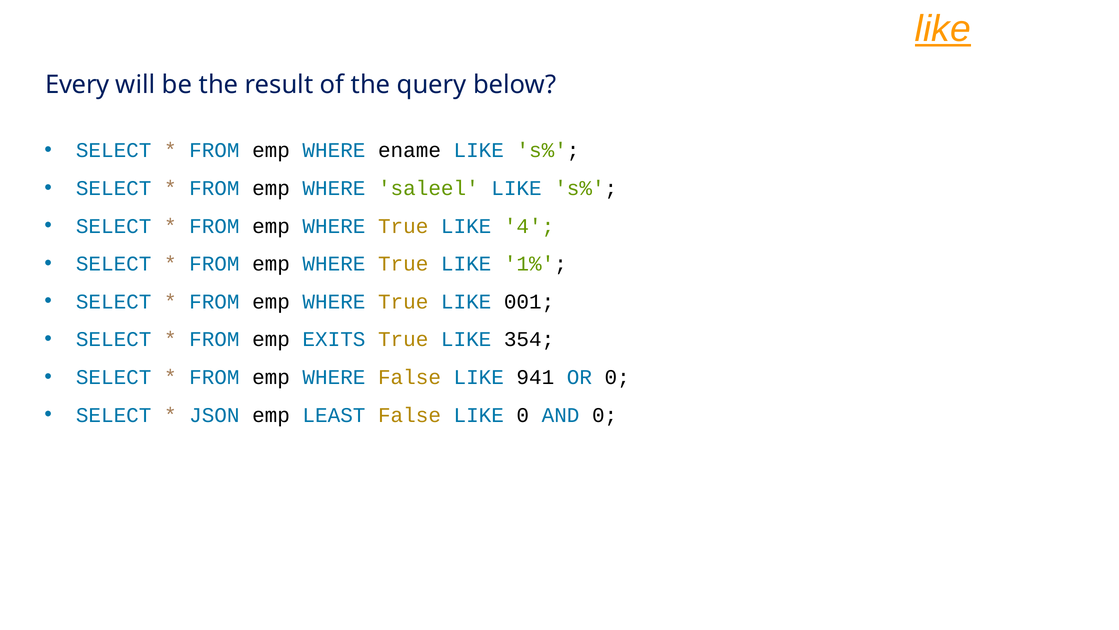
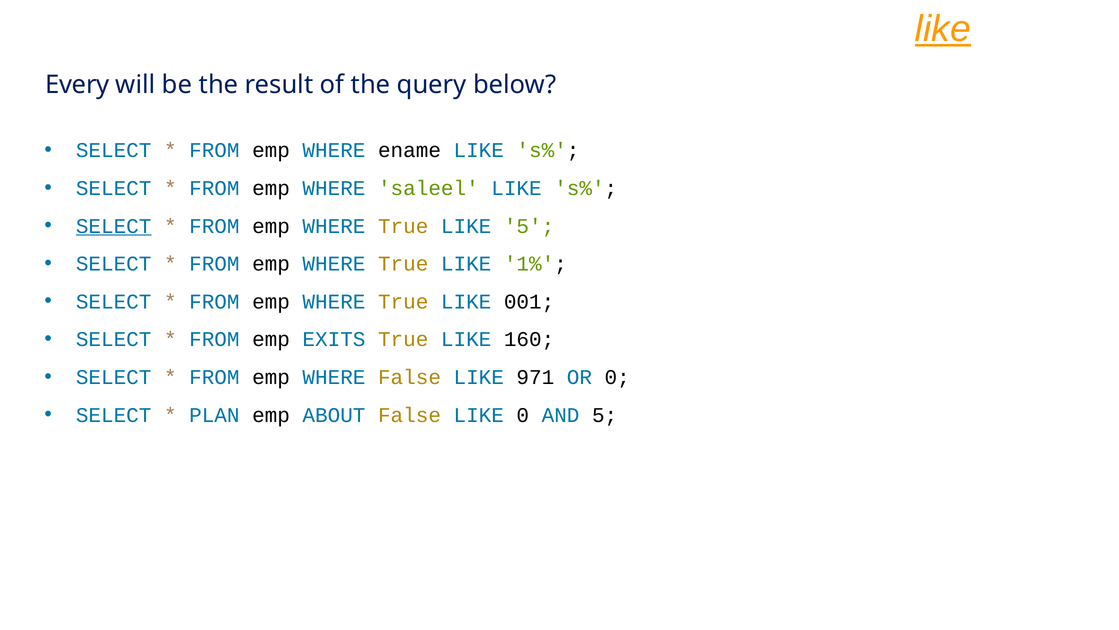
SELECT underline: none -> present (114, 226)
LIKE 4: 4 -> 5 (529, 226)
354: 354 -> 160 (529, 339)
941: 941 -> 971 (535, 377)
JSON: JSON -> PLAN (214, 415)
LEAST: LEAST -> ABOUT (334, 415)
AND 0: 0 -> 5 (605, 415)
